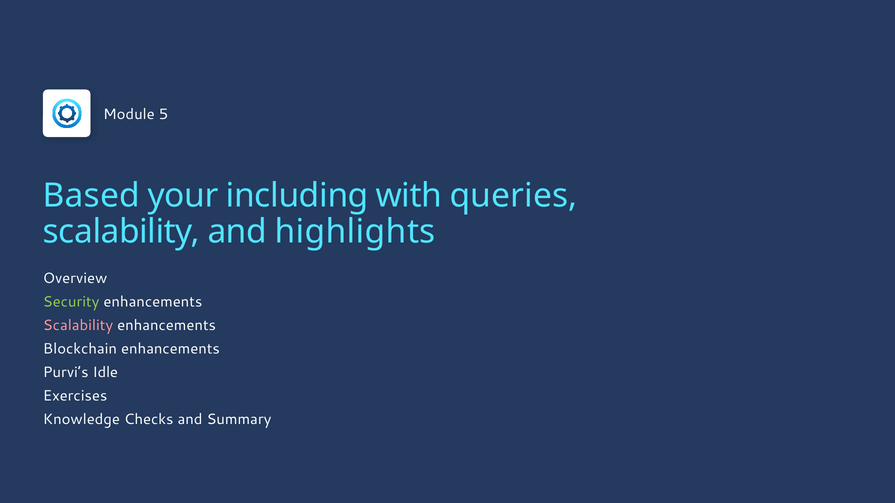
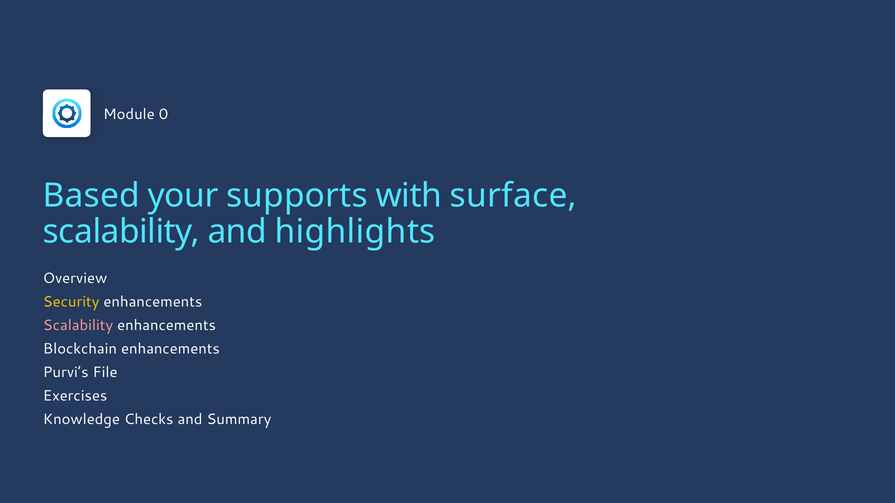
5: 5 -> 0 (163, 114)
including: including -> supports (297, 196)
queries: queries -> surface (513, 196)
Security colour: light green -> yellow (71, 302)
Idle: Idle -> File (105, 373)
